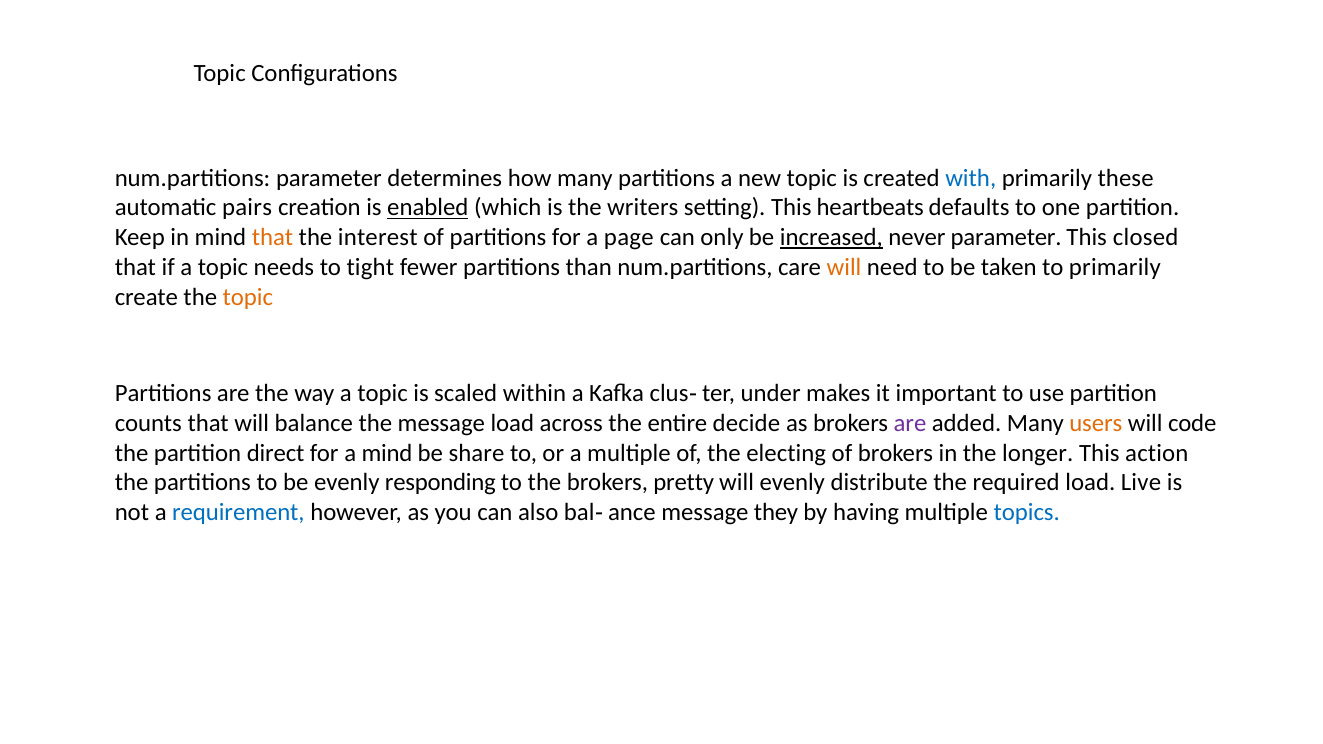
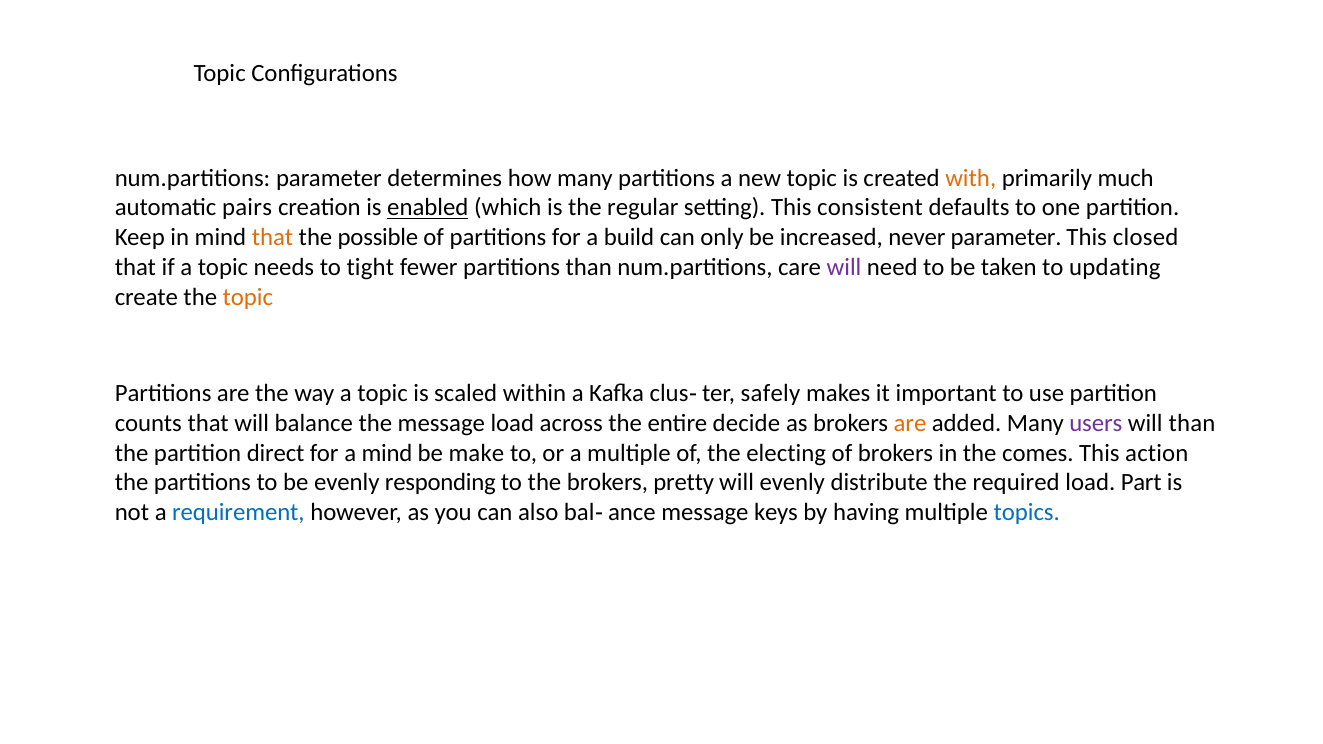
with colour: blue -> orange (971, 178)
these: these -> much (1126, 178)
writers: writers -> regular (643, 208)
heartbeats: heartbeats -> consistent (870, 208)
interest: interest -> possible (378, 238)
page: page -> build (629, 238)
increased underline: present -> none (831, 238)
will colour: orange -> purple (844, 267)
to primarily: primarily -> updating (1115, 267)
under: under -> safely (771, 394)
are colour: purple -> orange (910, 423)
users colour: orange -> purple (1096, 423)
will code: code -> than (1192, 423)
share: share -> make (476, 453)
longer: longer -> comes (1038, 453)
Live: Live -> Part (1141, 483)
they: they -> keys (776, 513)
